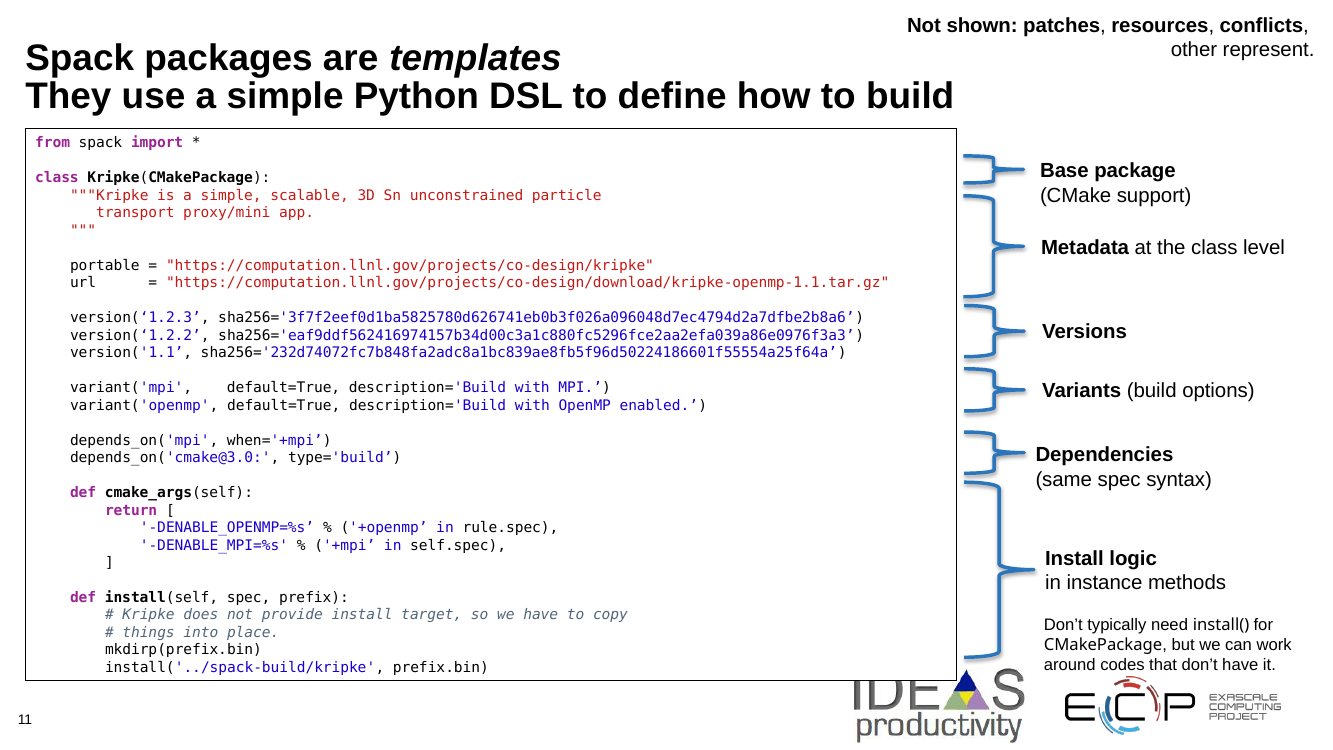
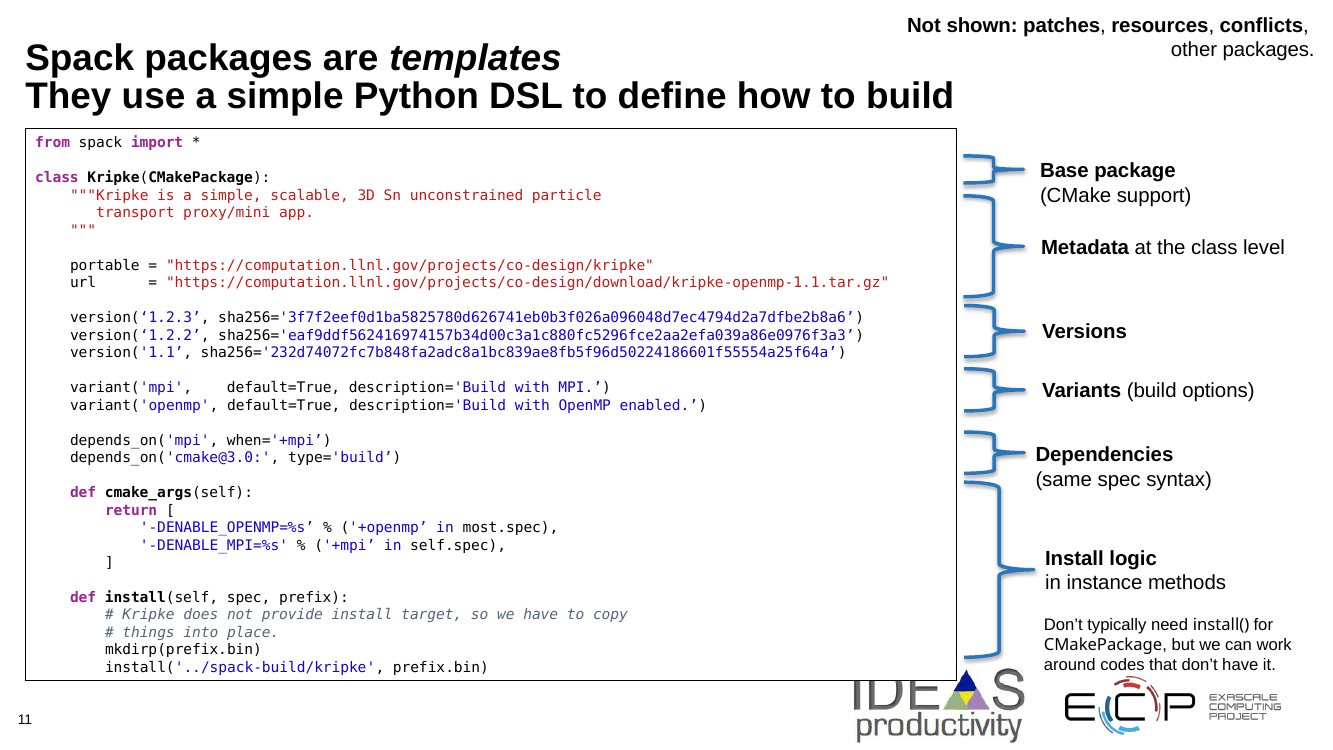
other represent: represent -> packages (1269, 50)
rule.spec: rule.spec -> most.spec (510, 528)
